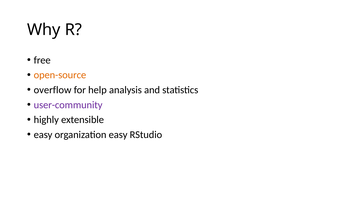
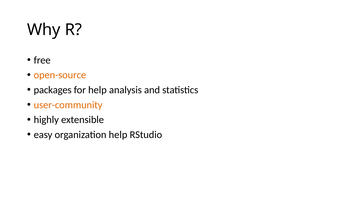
overflow: overflow -> packages (53, 90)
user-community colour: purple -> orange (68, 105)
organization easy: easy -> help (118, 134)
